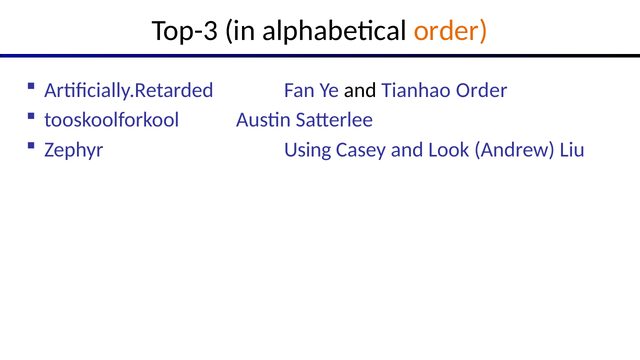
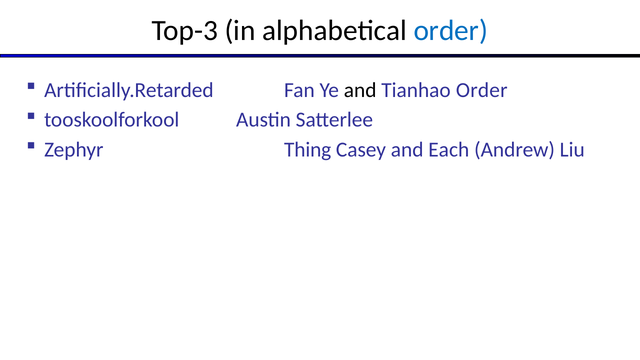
order colour: orange -> blue (451, 31)
Using: Using -> Thing (308, 150)
Look: Look -> Each (449, 150)
